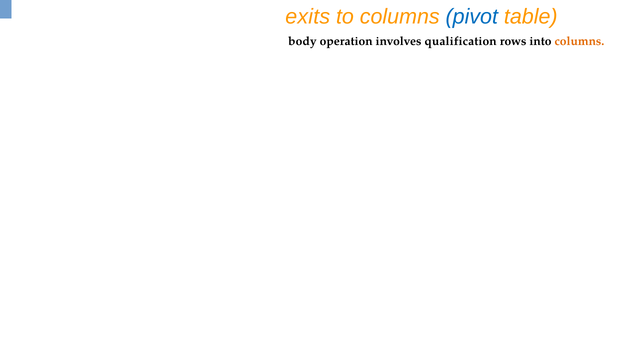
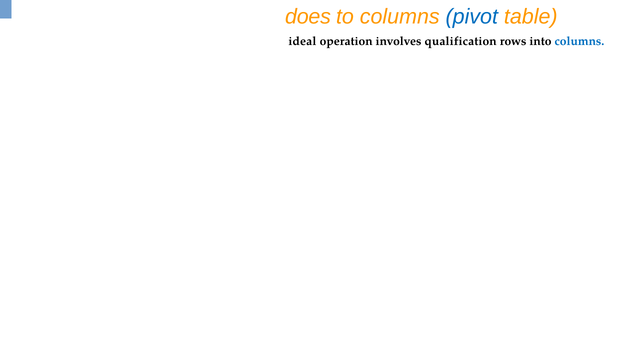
exits: exits -> does (308, 17)
body: body -> ideal (302, 41)
columns colour: orange -> blue (579, 41)
